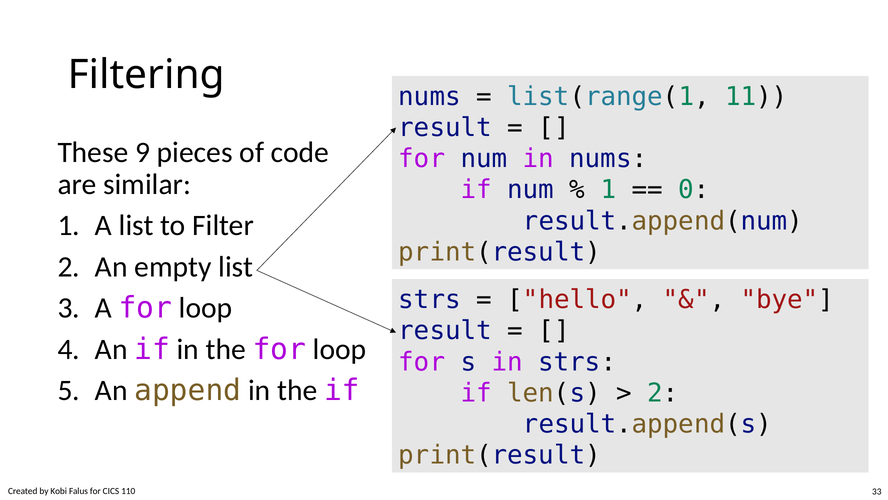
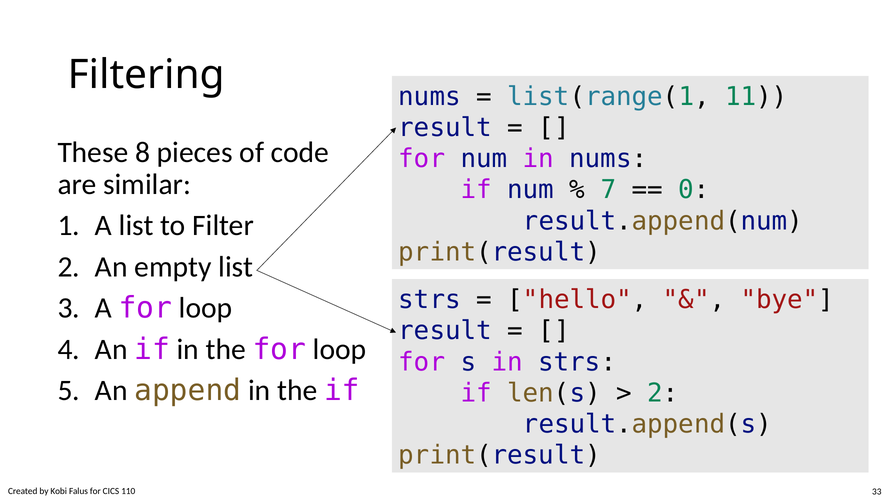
9: 9 -> 8 (143, 152)
1: 1 -> 7 (608, 190)
